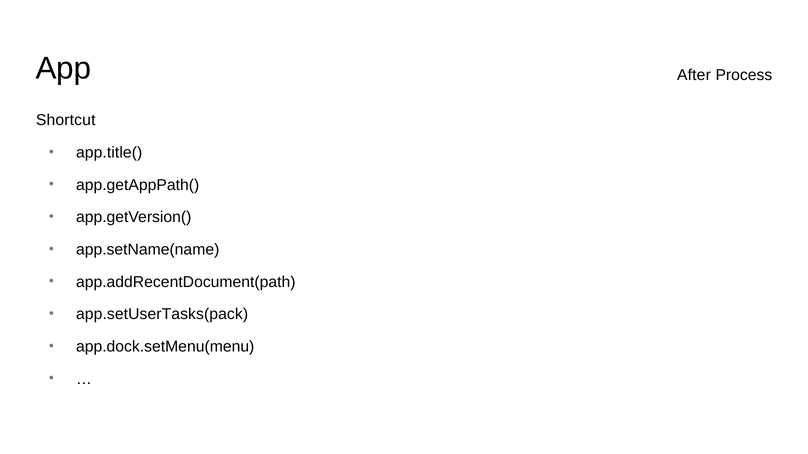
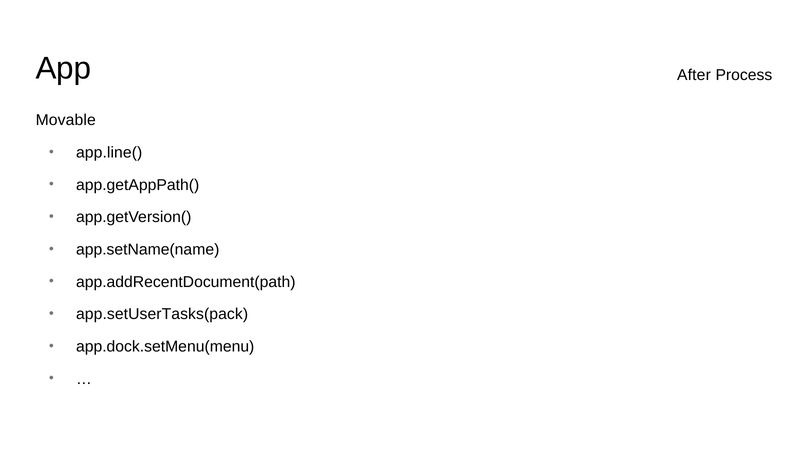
Shortcut: Shortcut -> Movable (66, 120)
app.title(: app.title( -> app.line( (109, 153)
